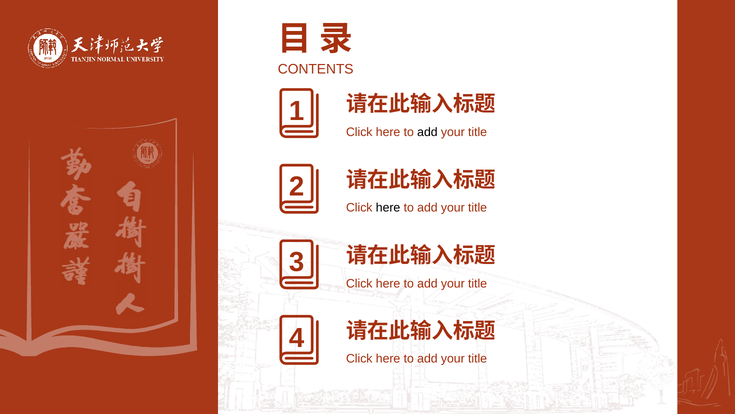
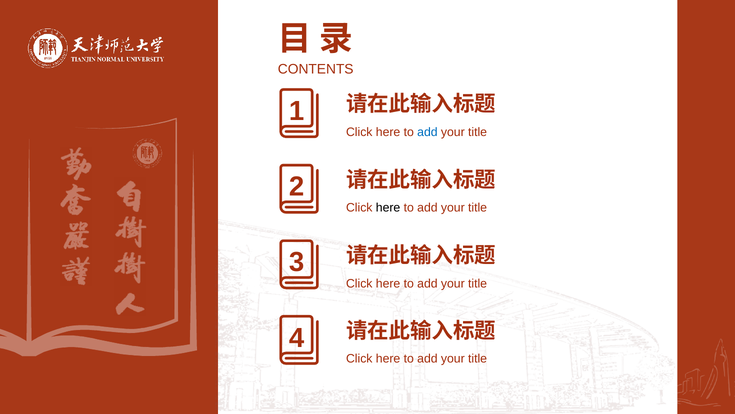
add colour: black -> blue (427, 132)
